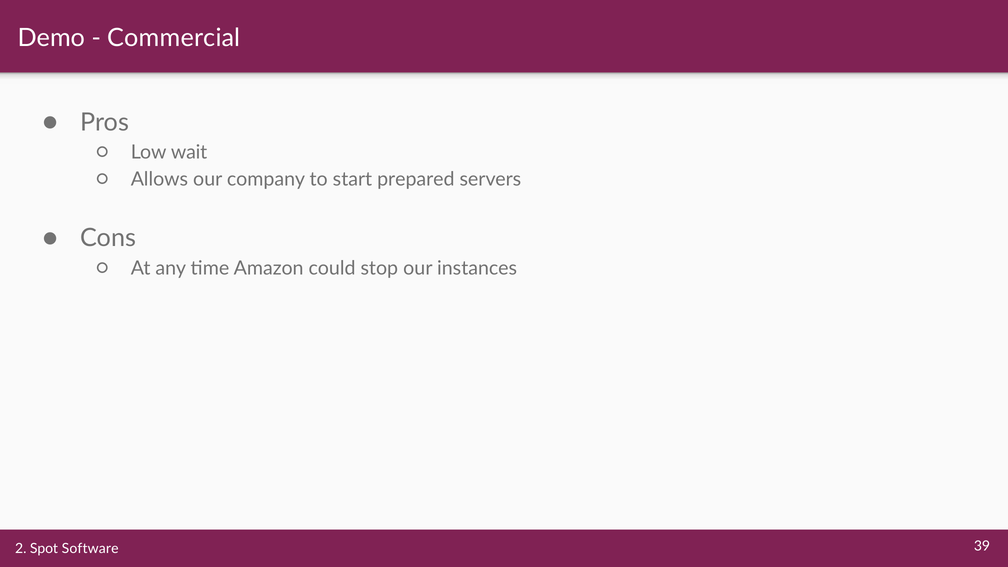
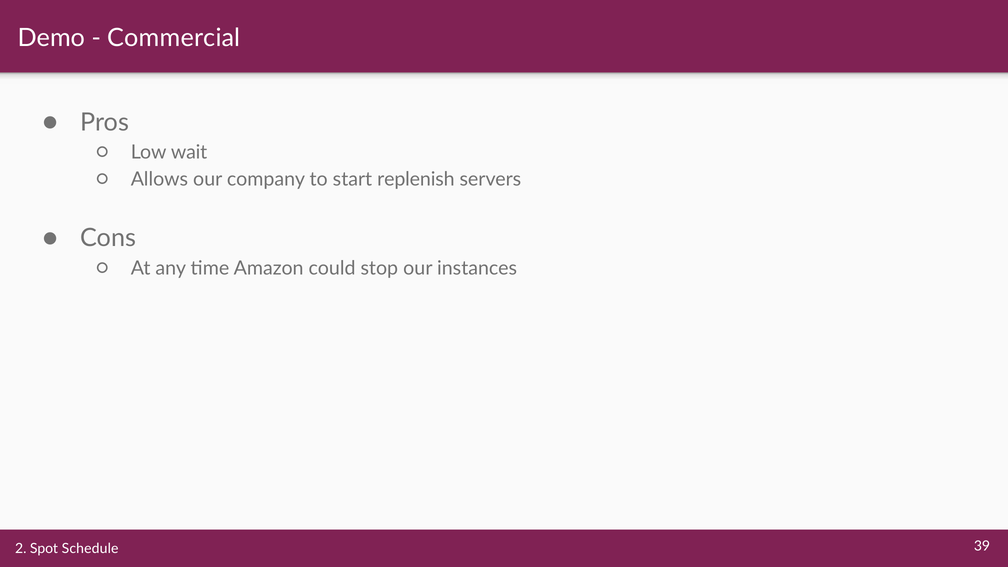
prepared: prepared -> replenish (416, 179)
Software: Software -> Schedule (90, 549)
